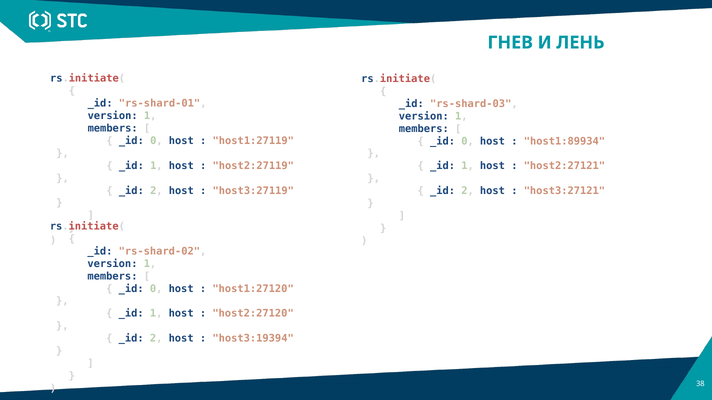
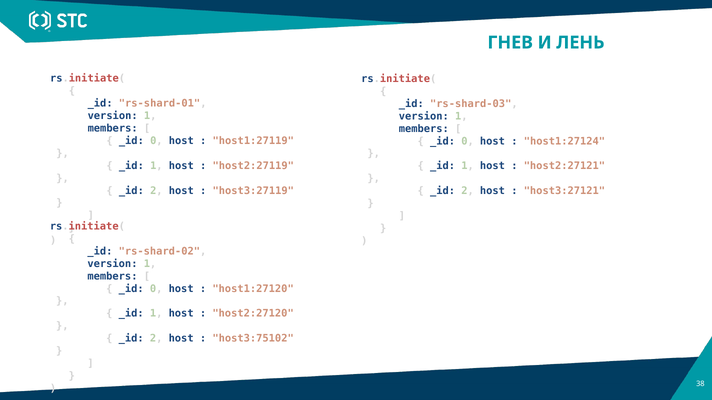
host1:89934: host1:89934 -> host1:27124 (564, 141)
host3:19394: host3:19394 -> host3:75102 (253, 339)
